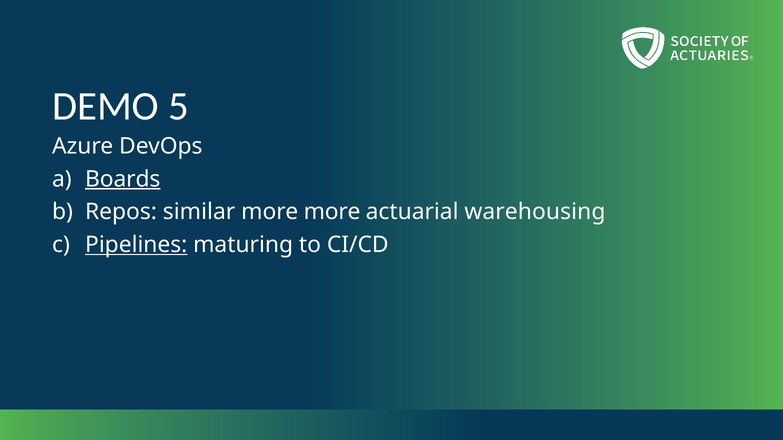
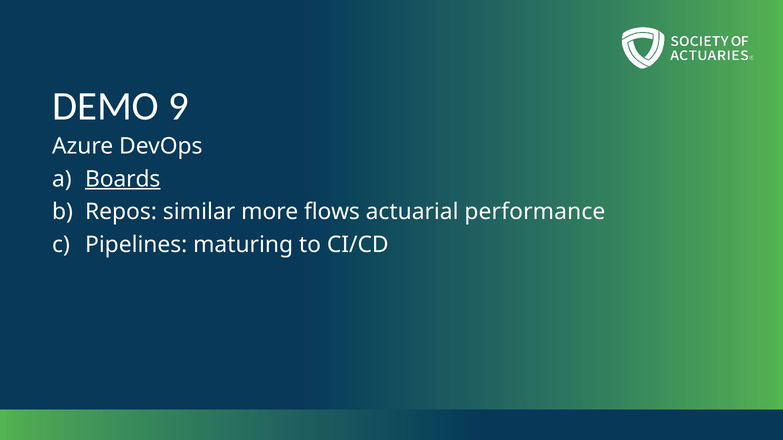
5: 5 -> 9 (179, 106)
more more: more -> flows (332, 212)
warehousing: warehousing -> performance (535, 212)
Pipelines underline: present -> none (136, 245)
